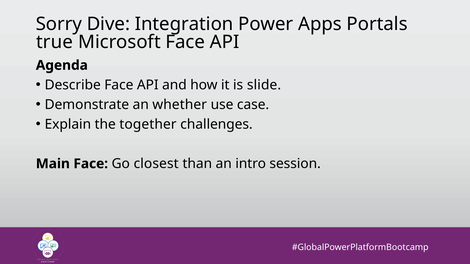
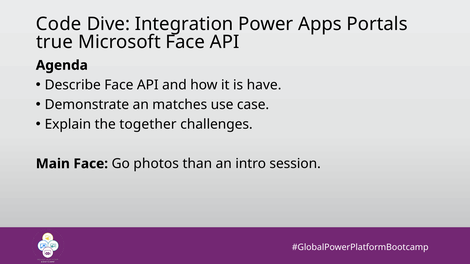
Sorry: Sorry -> Code (59, 24)
slide: slide -> have (264, 85)
whether: whether -> matches (180, 105)
closest: closest -> photos (156, 164)
